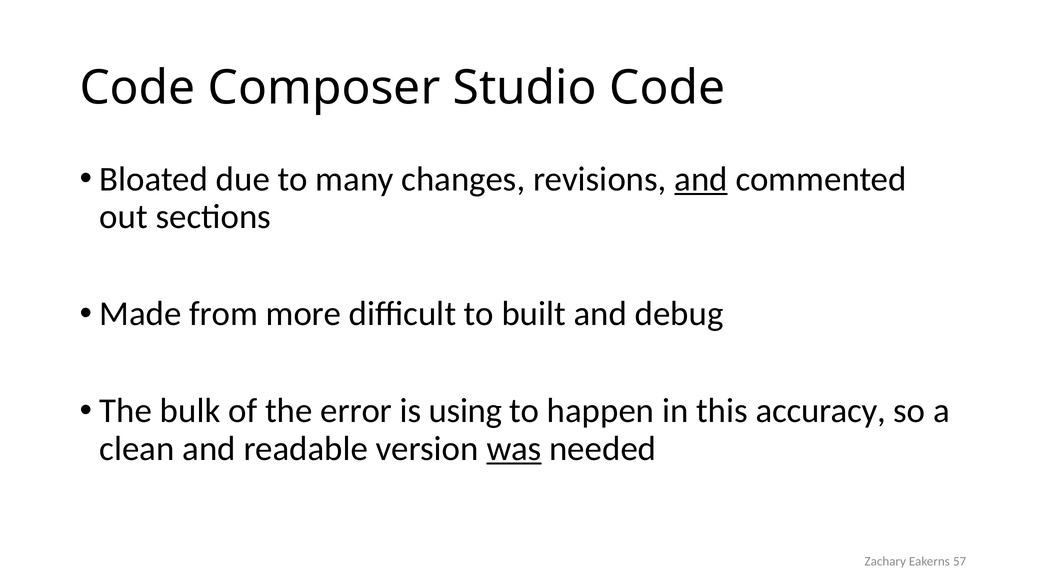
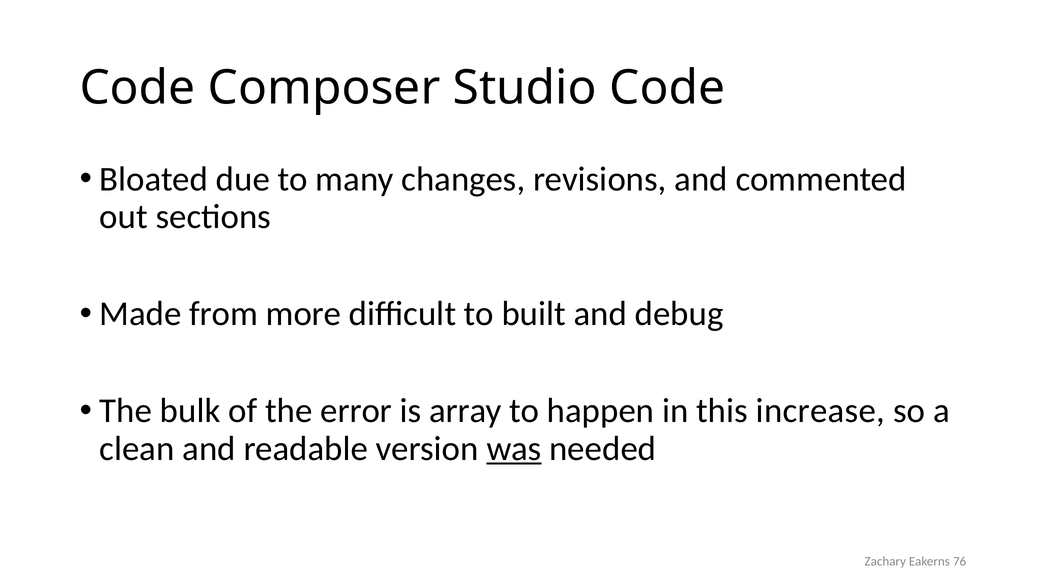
and underline: present -> none (701, 179)
using: using -> array (466, 411)
accuracy: accuracy -> increase (821, 411)
57: 57 -> 76 (960, 562)
